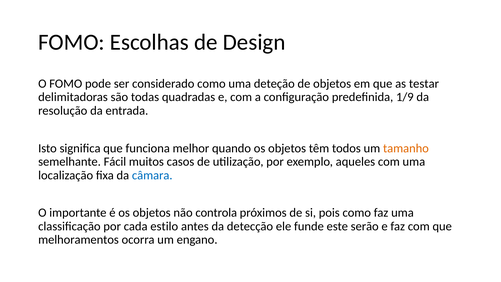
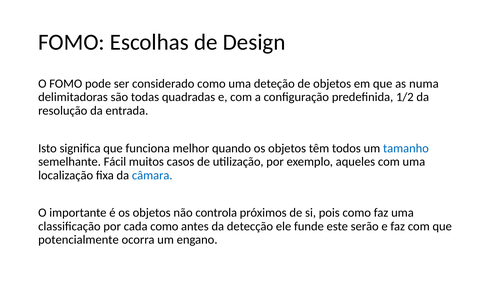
testar: testar -> numa (424, 84)
1/9: 1/9 -> 1/2 (405, 97)
tamanho colour: orange -> blue (406, 148)
cada estilo: estilo -> como (164, 226)
melhoramentos: melhoramentos -> potencialmente (78, 240)
